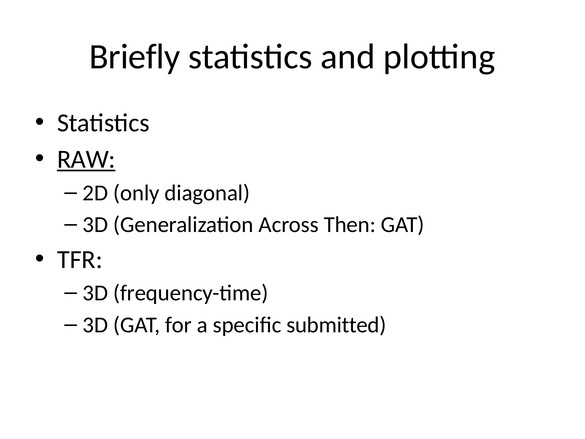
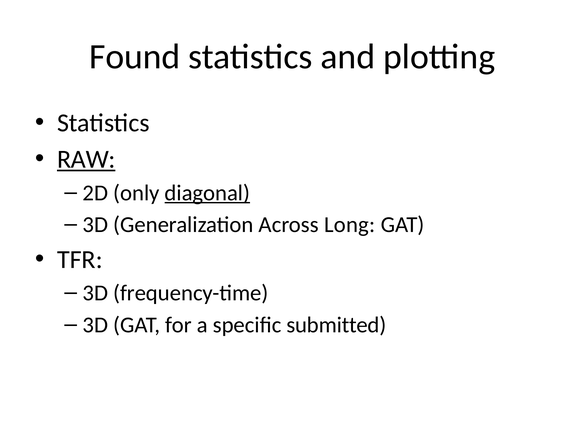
Briefly: Briefly -> Found (135, 57)
diagonal underline: none -> present (207, 193)
Then: Then -> Long (350, 225)
